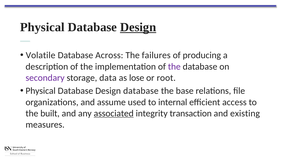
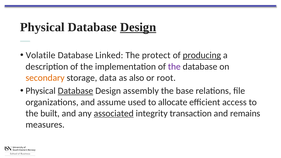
Across: Across -> Linked (109, 55)
failures: failures -> protect (156, 55)
producing underline: none -> present (202, 55)
secondary colour: purple -> orange (45, 78)
lose: lose -> also (137, 78)
Database underline: none -> present (75, 91)
Design database: database -> assembly (141, 91)
internal: internal -> allocate (173, 102)
existing: existing -> remains (245, 113)
